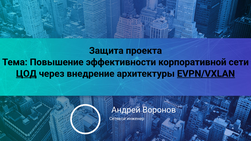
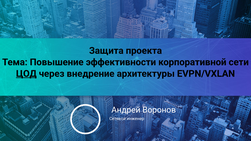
EVPN/VXLAN underline: present -> none (206, 74)
